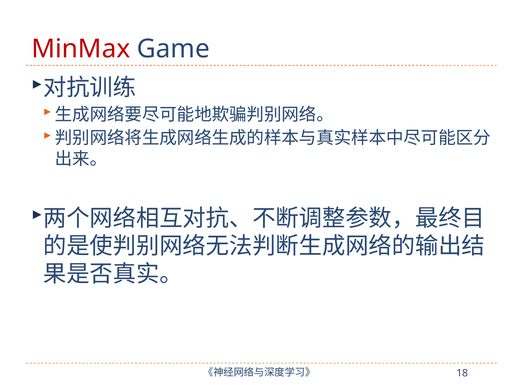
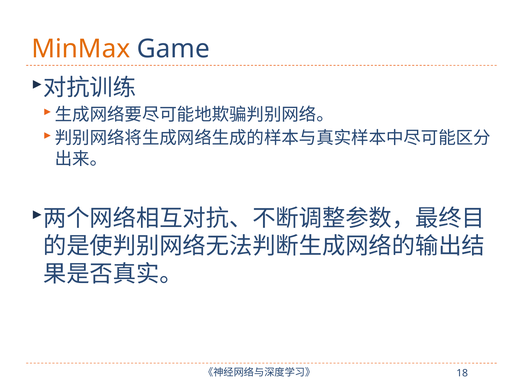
MinMax colour: red -> orange (81, 49)
